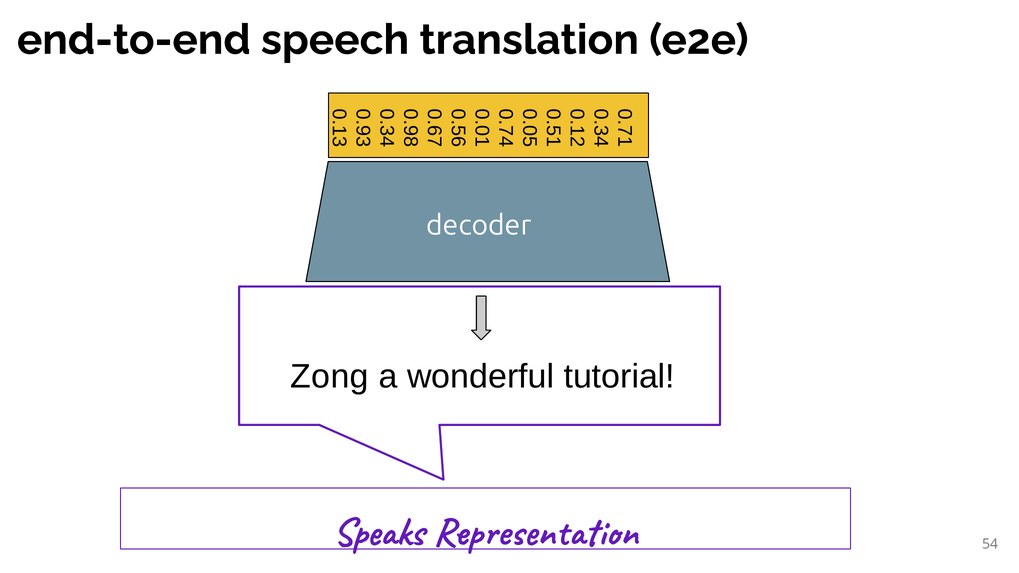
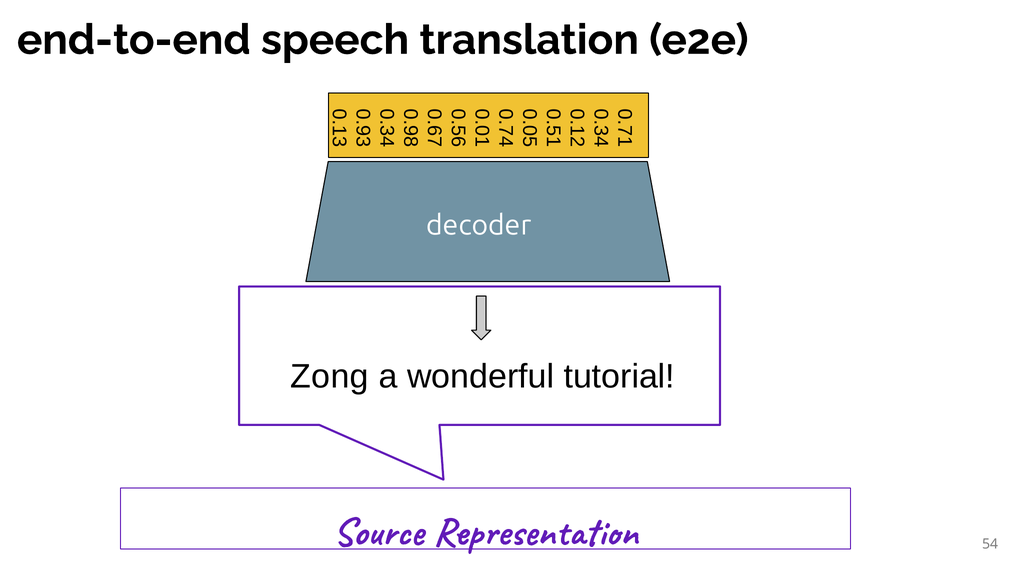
Speaks: Speaks -> Source (378, 532)
